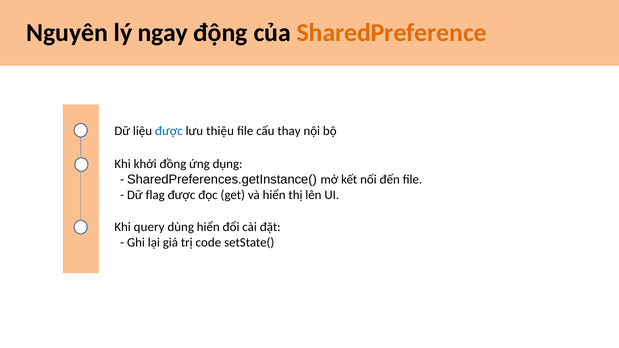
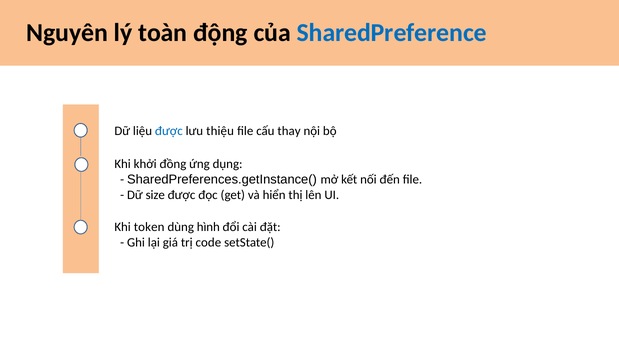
ngay: ngay -> toàn (163, 33)
SharedPreference colour: orange -> blue (392, 33)
flag: flag -> size (155, 195)
query: query -> token (149, 227)
dùng hiển: hiển -> hình (208, 227)
